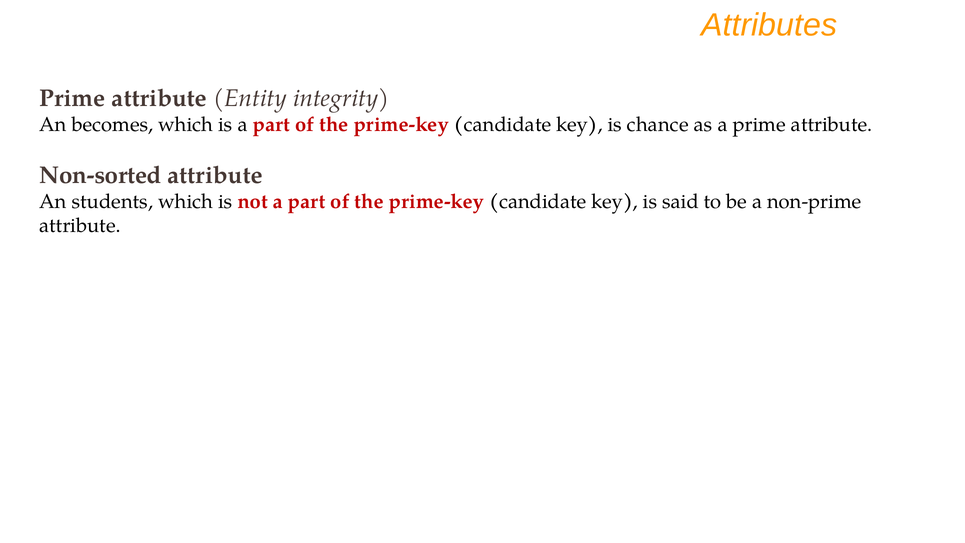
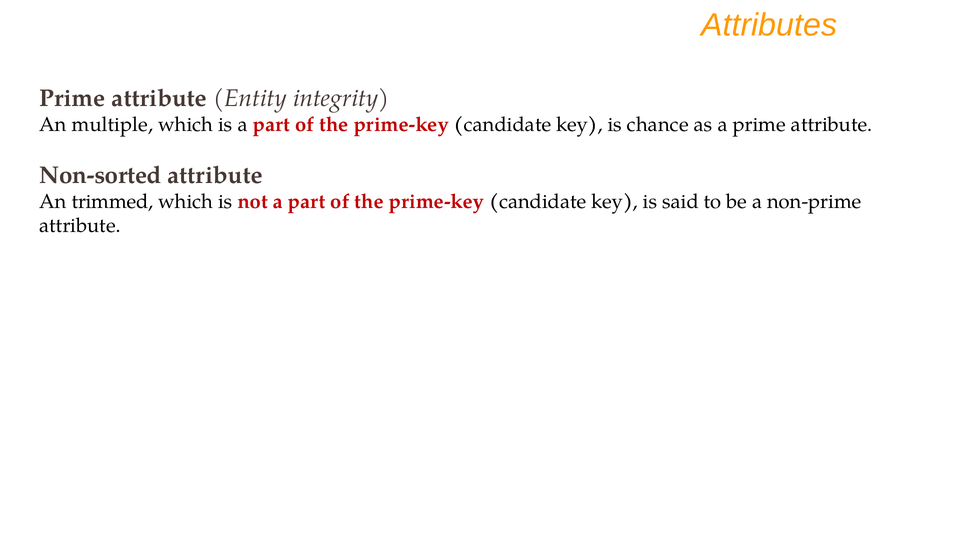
becomes: becomes -> multiple (112, 124)
students: students -> trimmed (113, 202)
